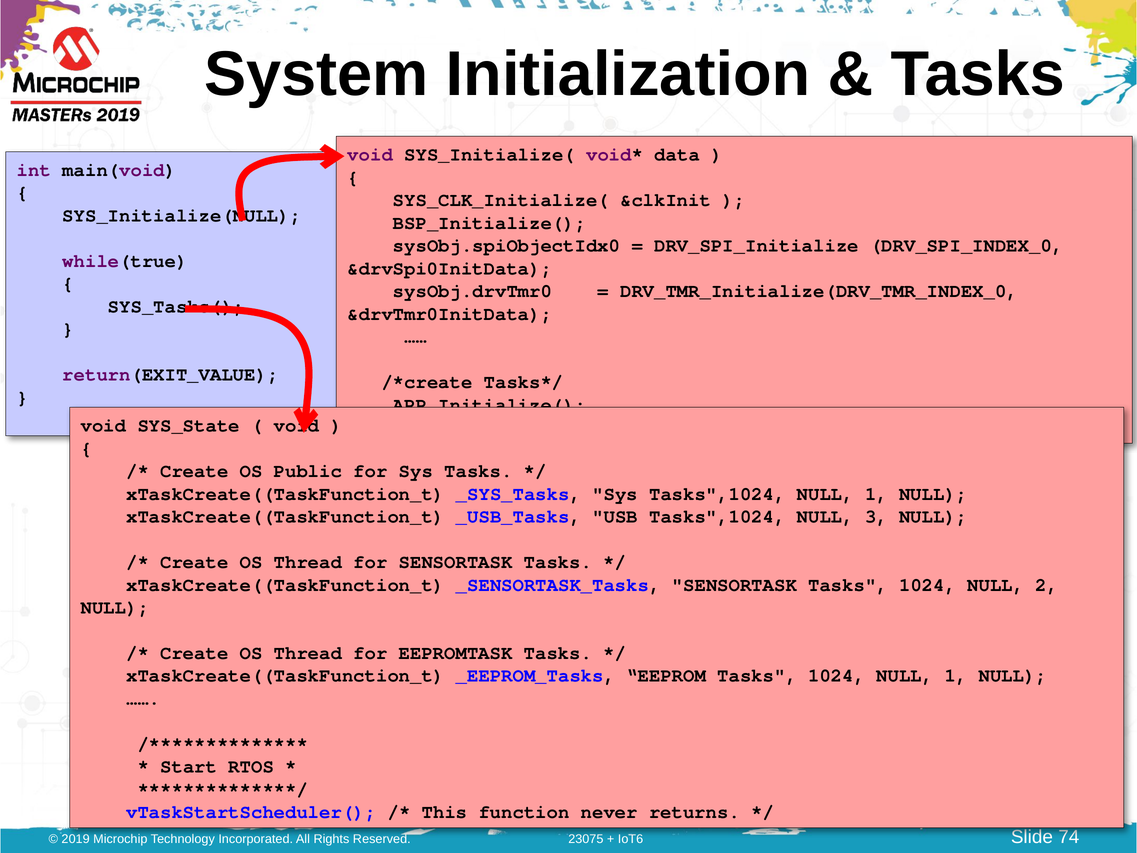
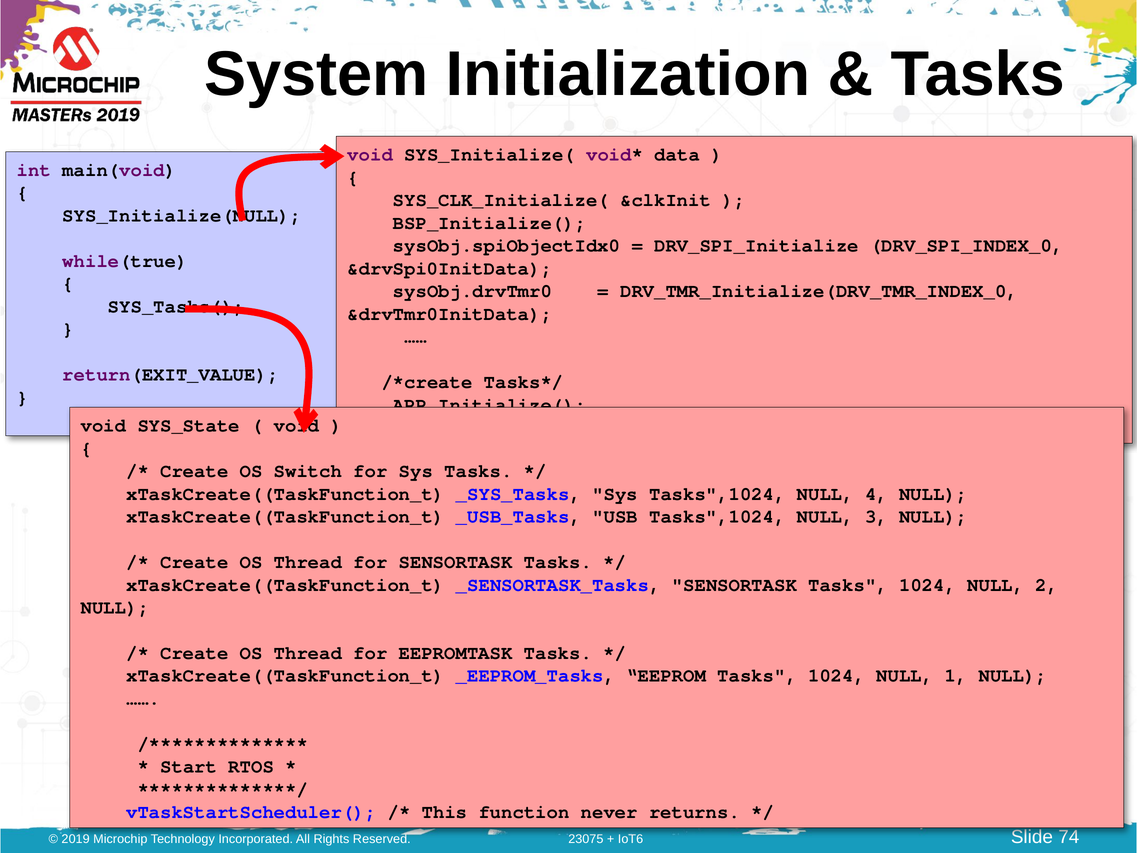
Public: Public -> Switch (308, 471)
Tasks",1024 NULL 1: 1 -> 4 (876, 494)
